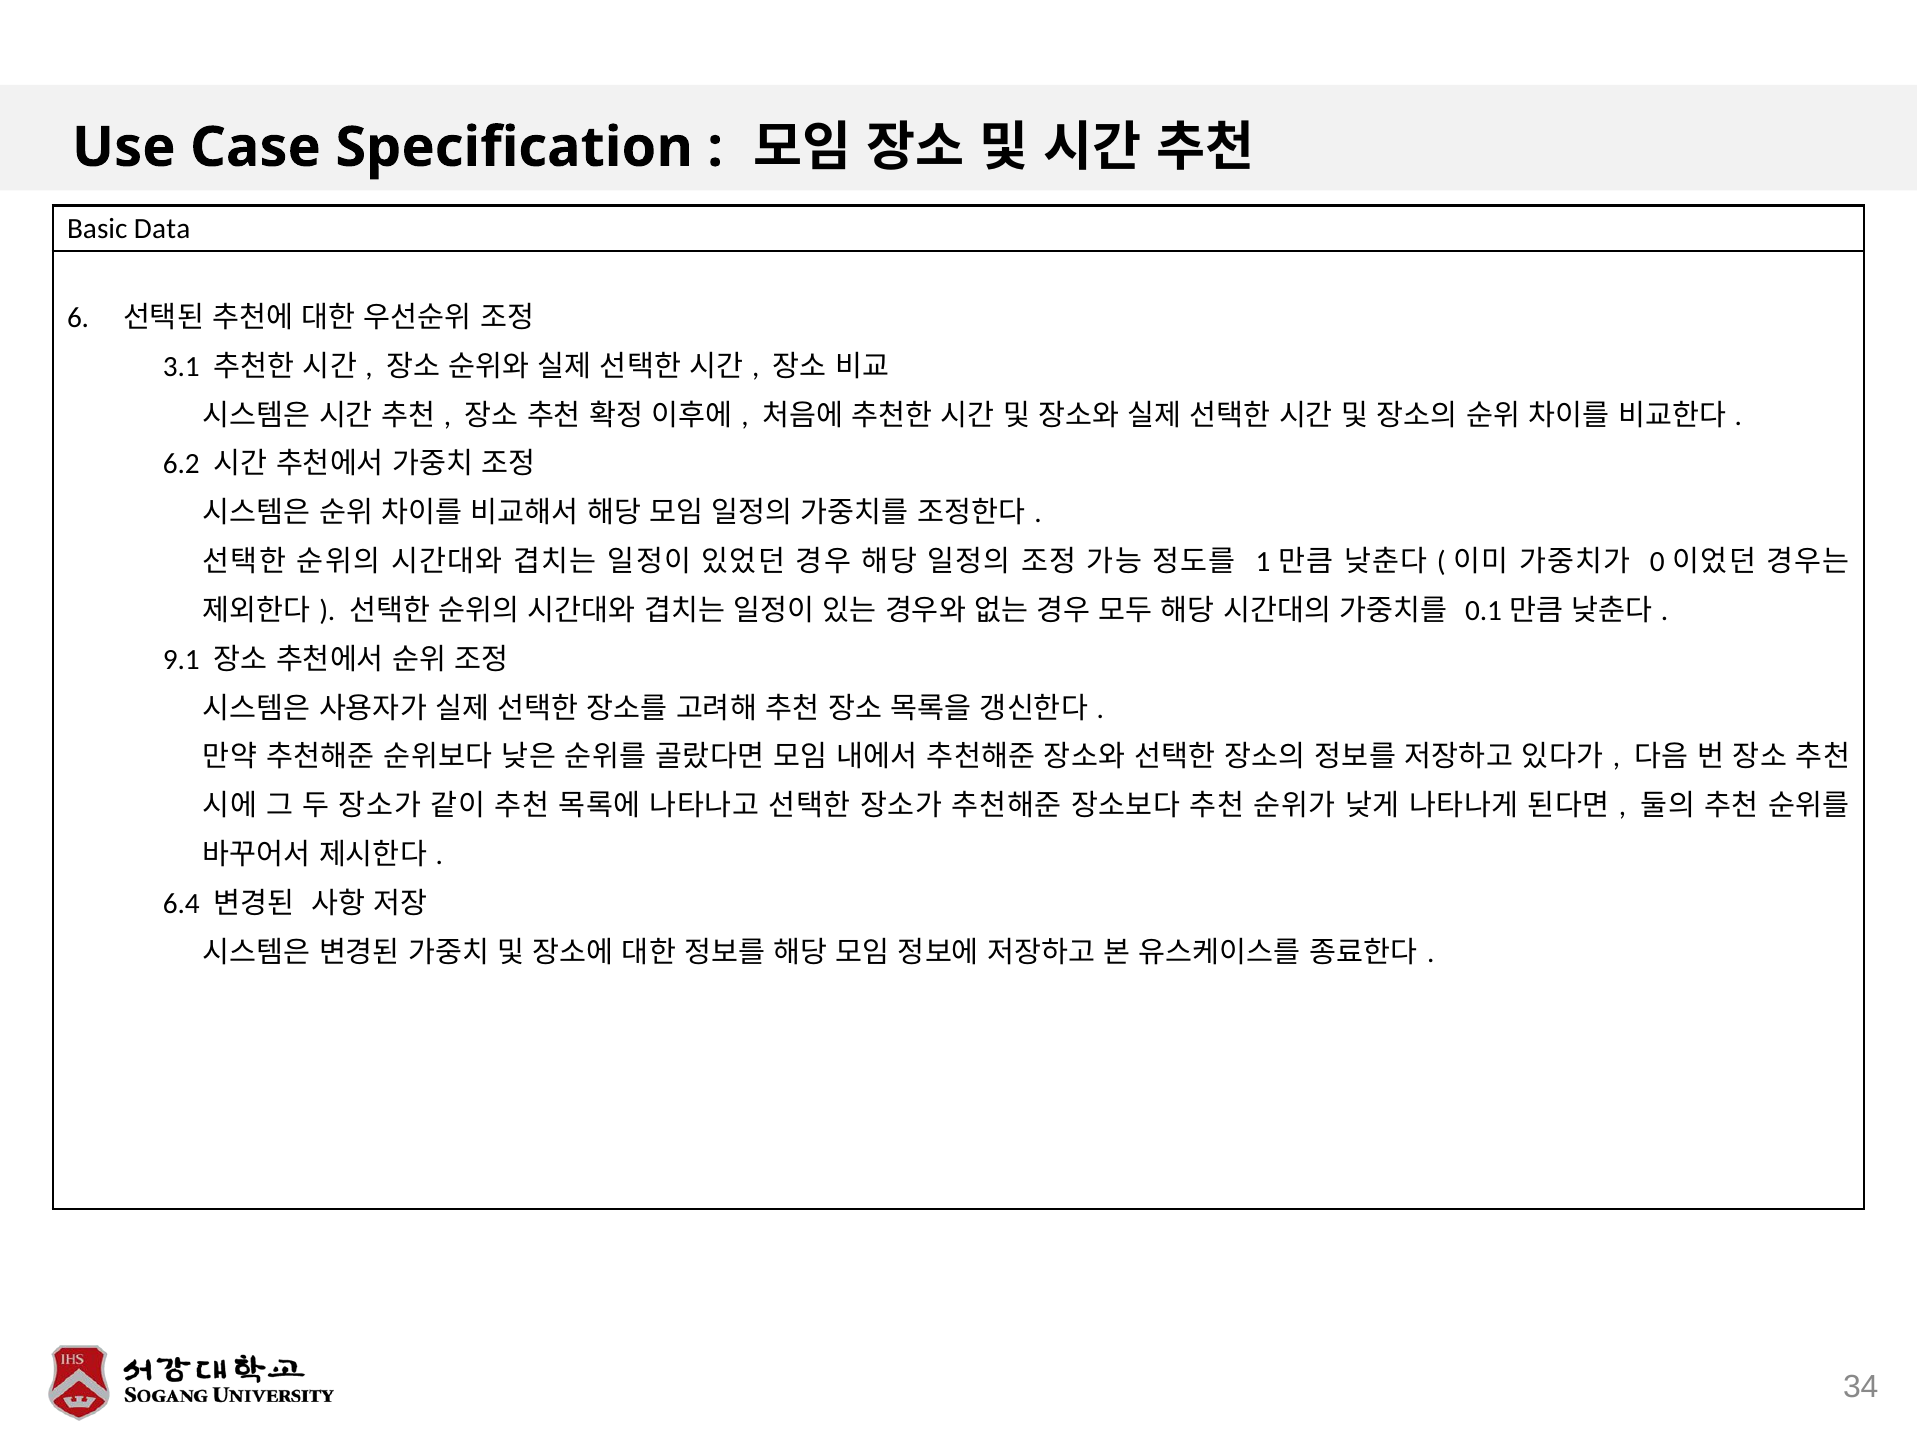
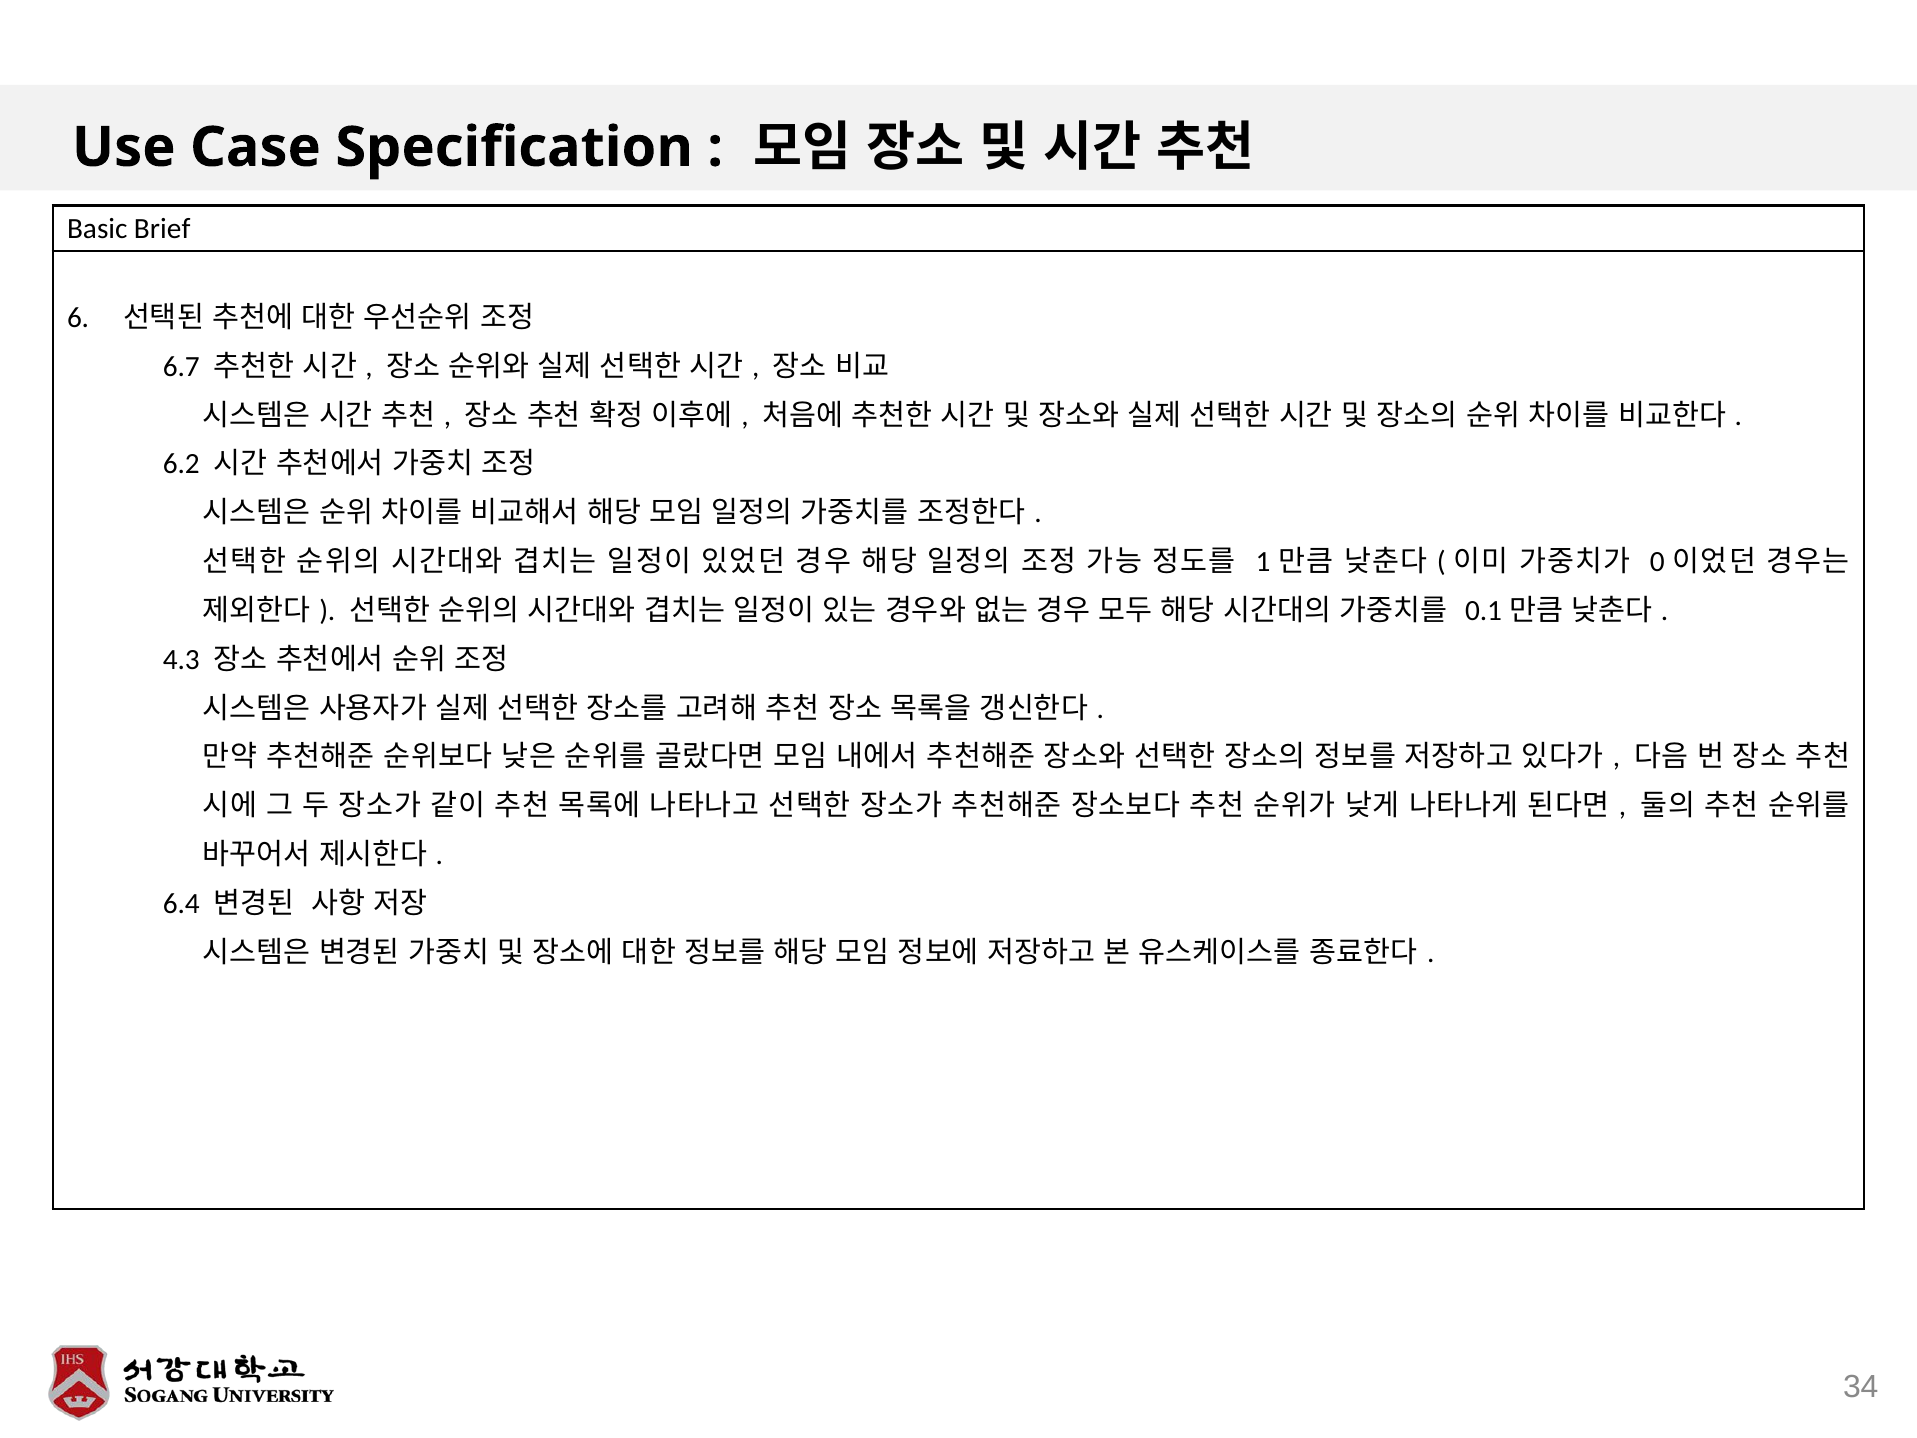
Data: Data -> Brief (162, 229)
3.1: 3.1 -> 6.7 (181, 366)
9.1: 9.1 -> 4.3 (181, 659)
